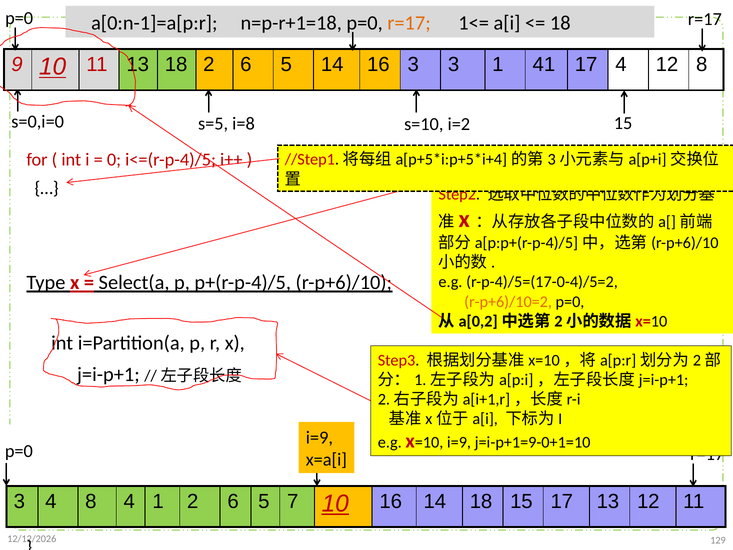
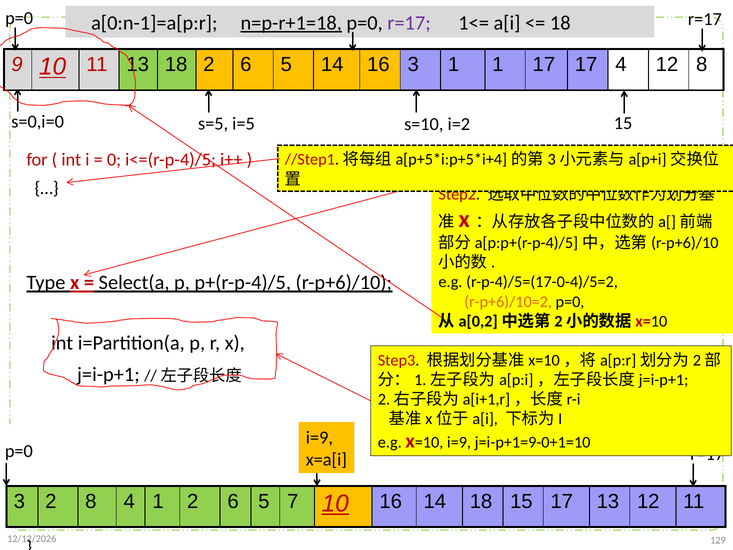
n=p-r+1=18 underline: none -> present (291, 23)
r=17 colour: orange -> purple (409, 23)
3 3: 3 -> 1 (454, 64)
1 41: 41 -> 17 (544, 64)
i=8: i=8 -> i=5 (244, 124)
3 4: 4 -> 2 (51, 501)
